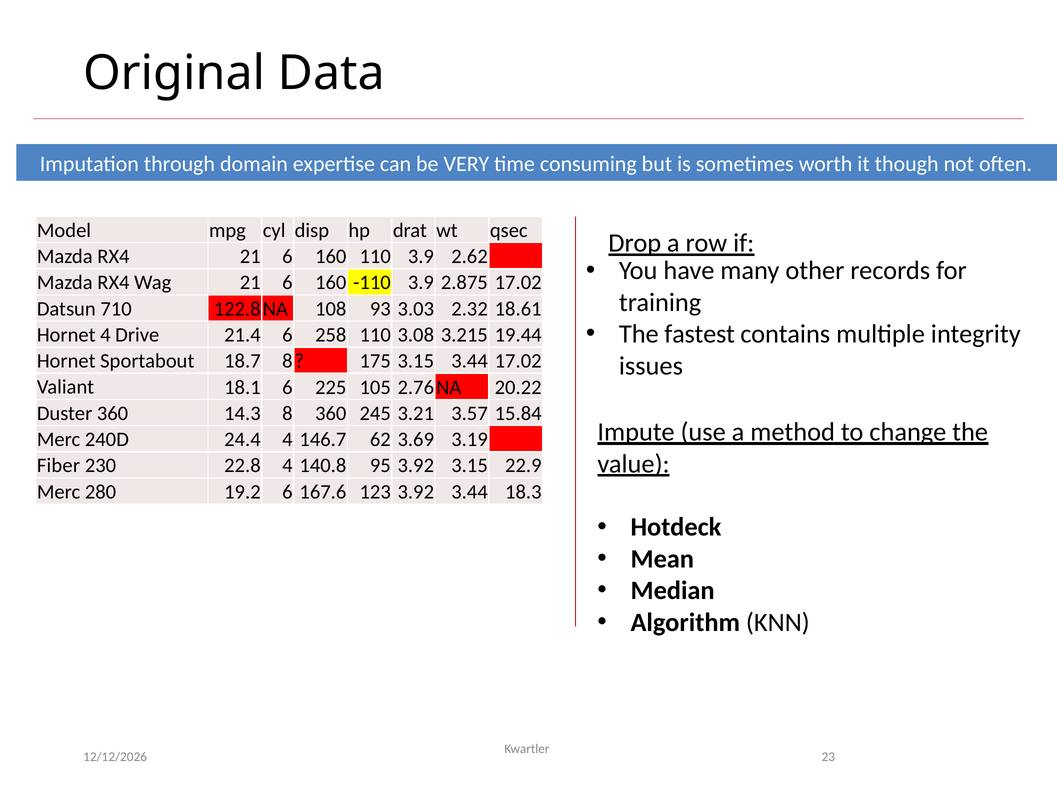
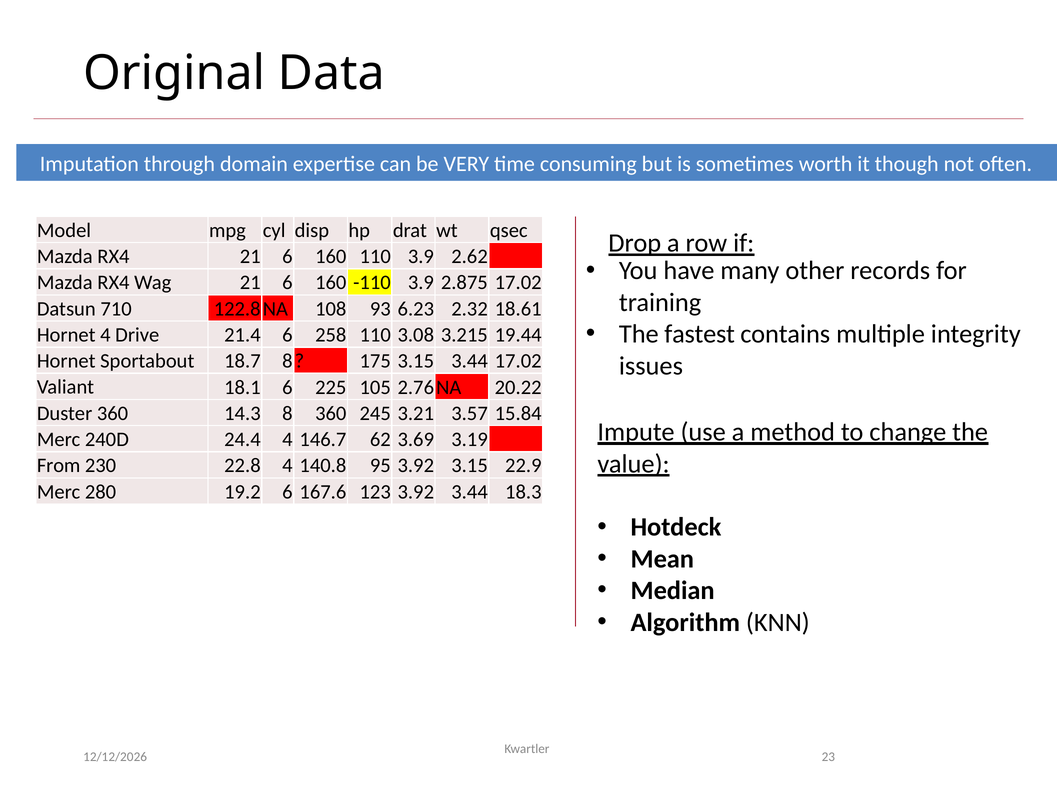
3.03: 3.03 -> 6.23 (416, 309)
Fiber: Fiber -> From (59, 465)
